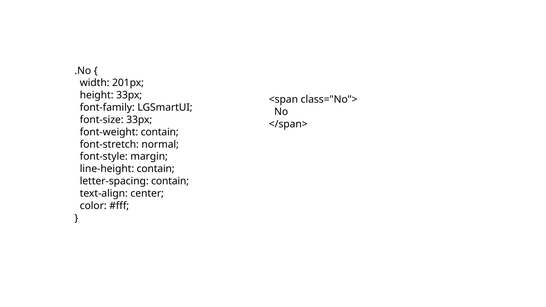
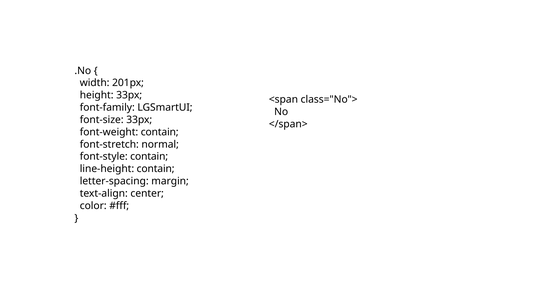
font-style margin: margin -> contain (149, 157)
letter-spacing contain: contain -> margin (170, 181)
